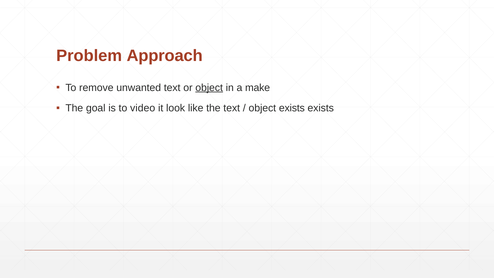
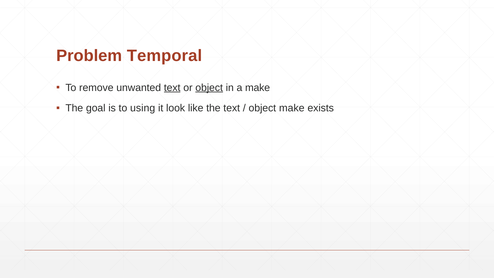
Approach: Approach -> Temporal (164, 56)
text underline: none -> present (172, 88)
video: video -> using (143, 108)
object exists: exists -> make (292, 108)
